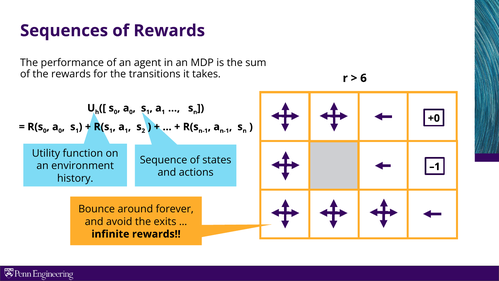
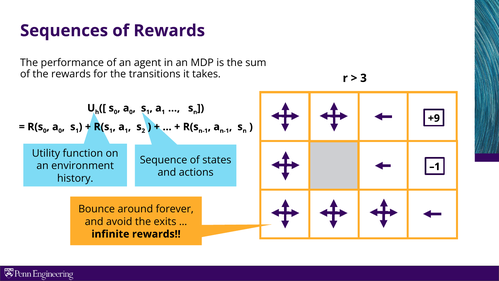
6: 6 -> 3 (364, 78)
+0: +0 -> +9 (434, 118)
